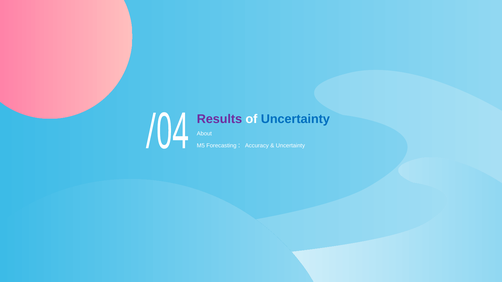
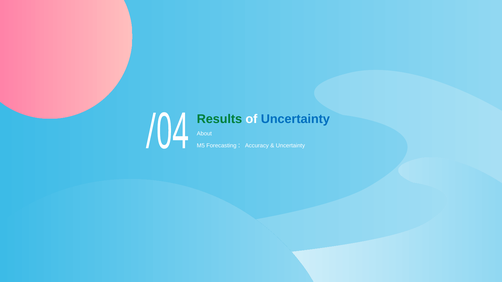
Results colour: purple -> green (219, 119)
